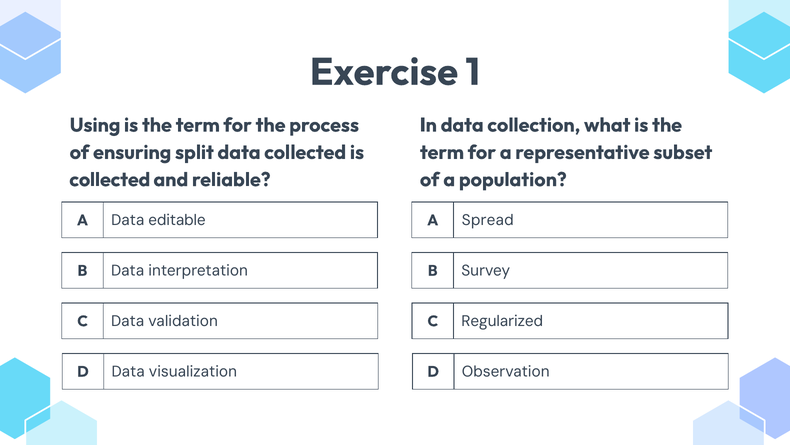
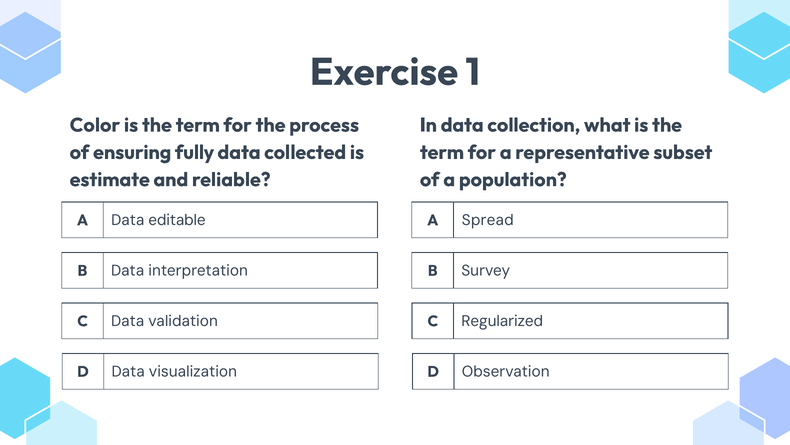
Using: Using -> Color (95, 125)
split: split -> fully (195, 152)
collected: collected -> estimate (110, 179)
